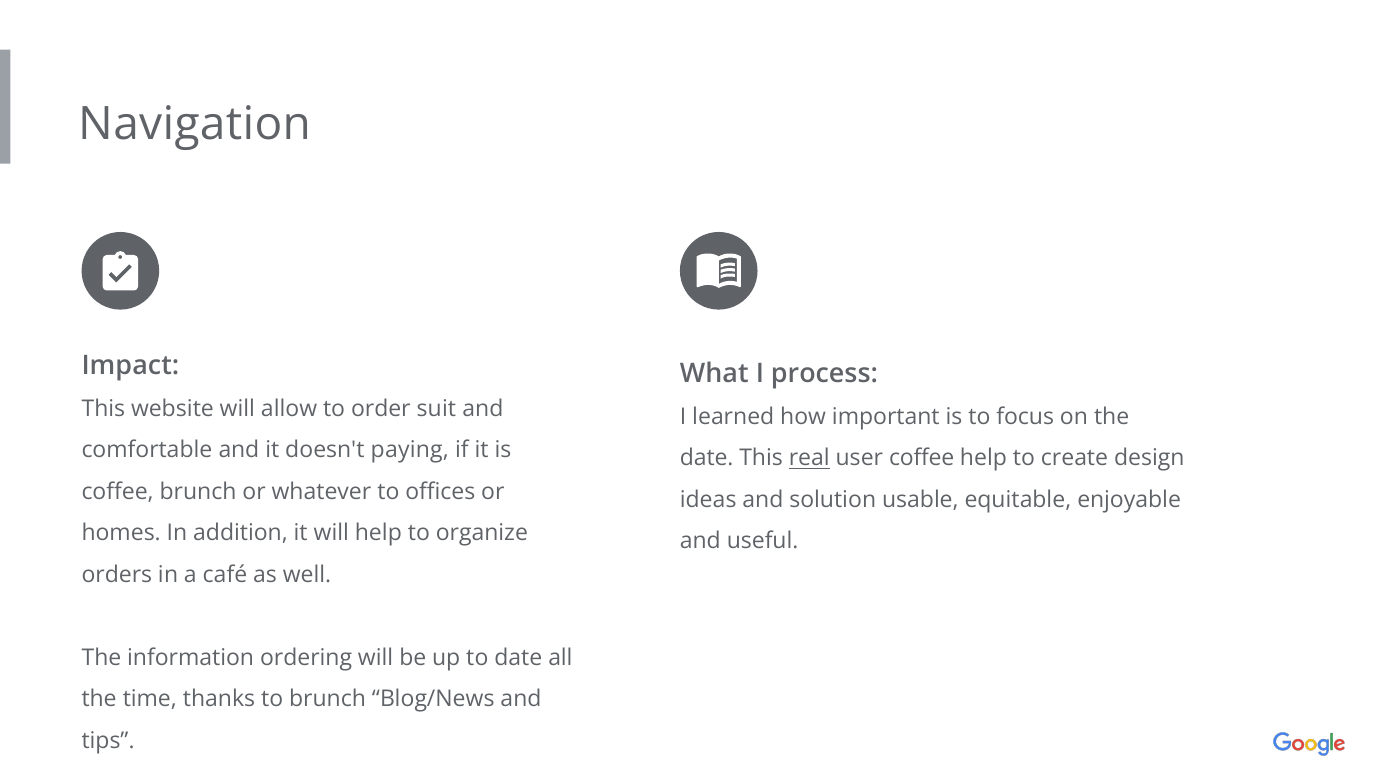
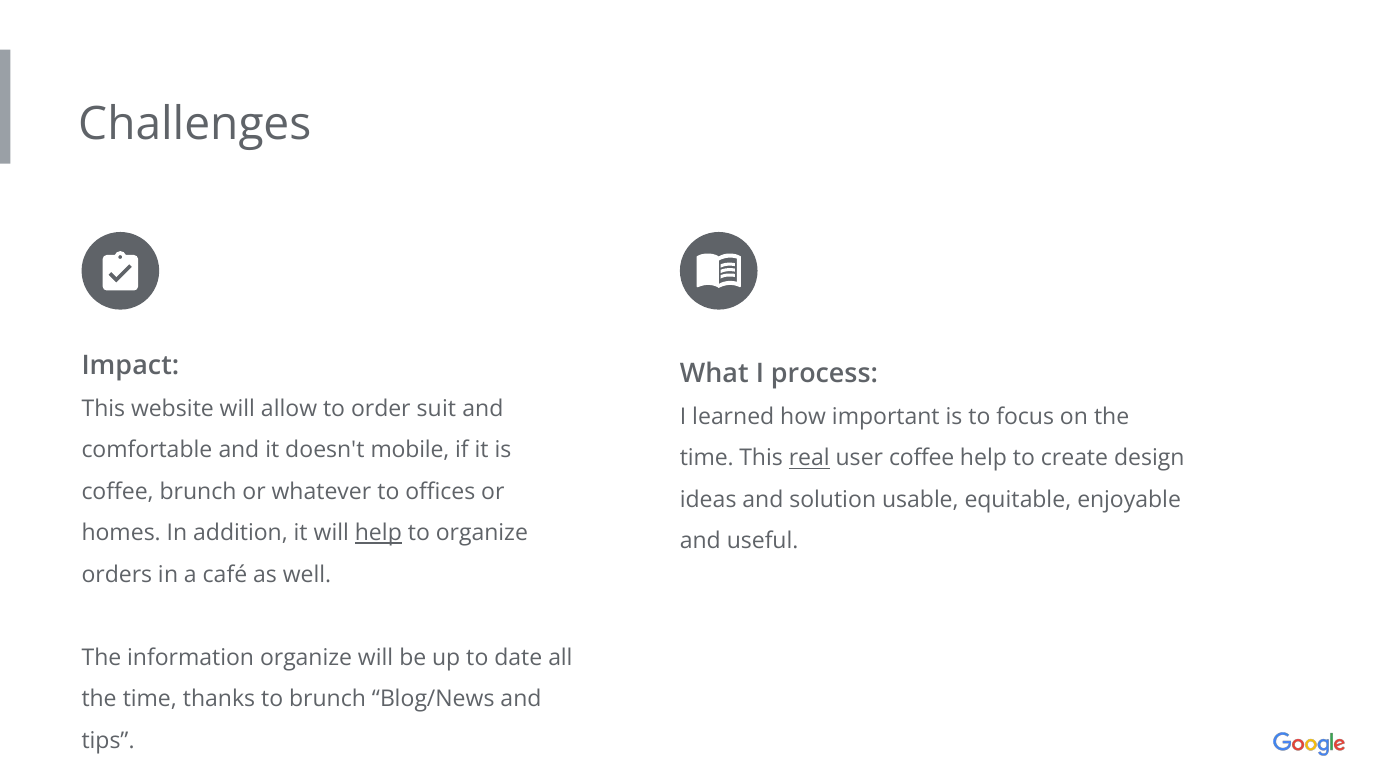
Navigation: Navigation -> Challenges (195, 124)
paying: paying -> mobile (410, 450)
date: date -> time (707, 458)
help underline: none -> present (378, 533)
information ordering: ordering -> organize (306, 658)
